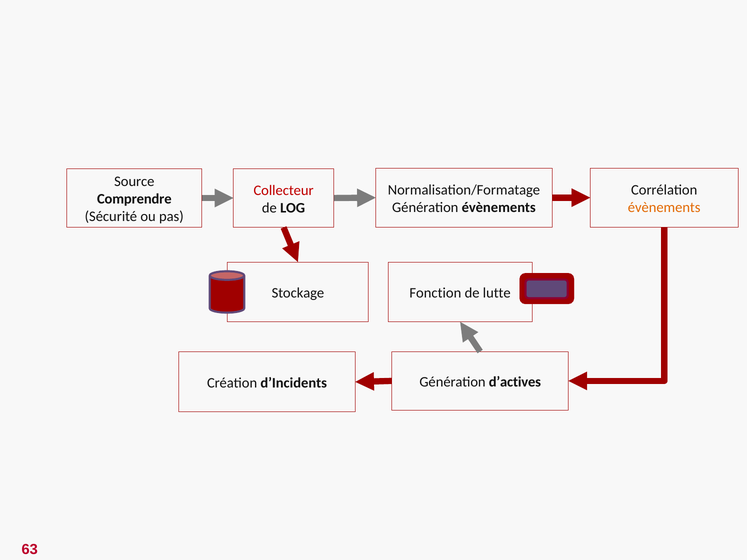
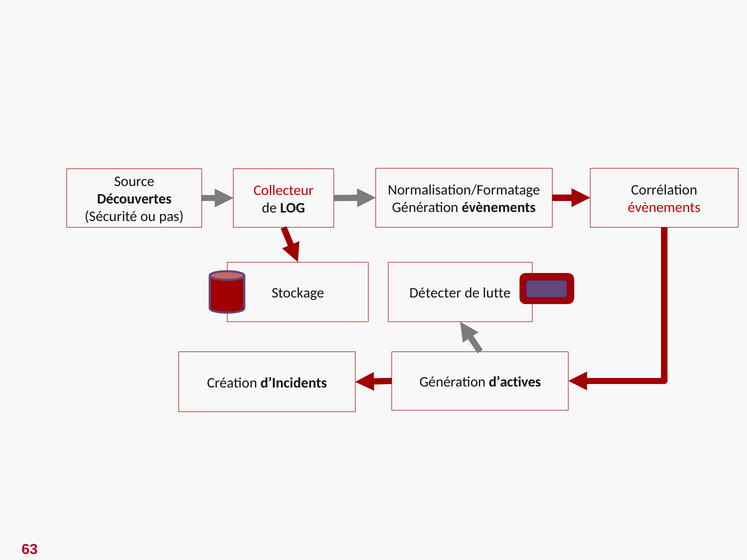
Comprendre: Comprendre -> Découvertes (134, 199)
évènements colour: orange -> red (664, 207)
Fonction: Fonction -> Détecter (435, 293)
